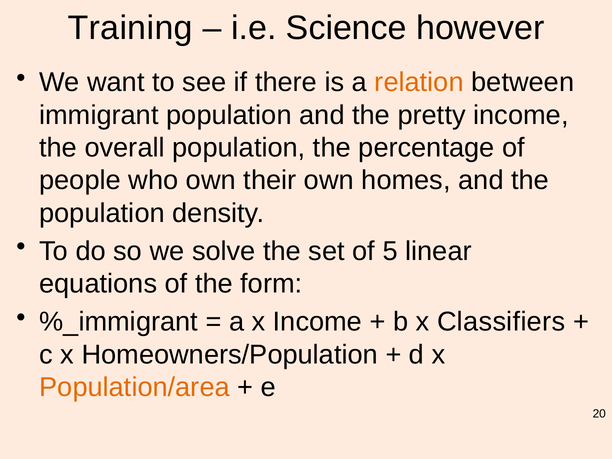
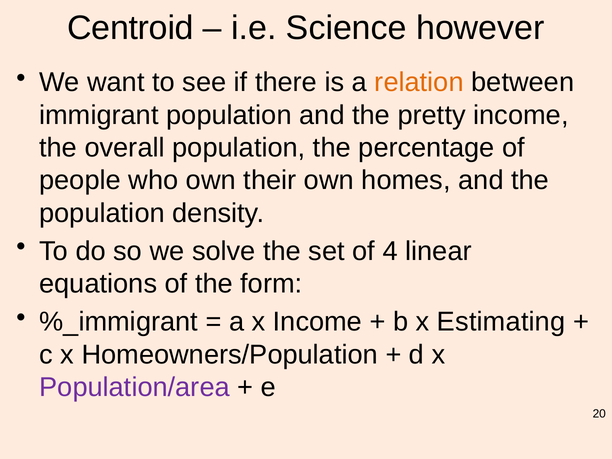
Training: Training -> Centroid (130, 28)
5: 5 -> 4 (390, 251)
Classifiers: Classifiers -> Estimating (501, 322)
Population/area colour: orange -> purple (135, 387)
